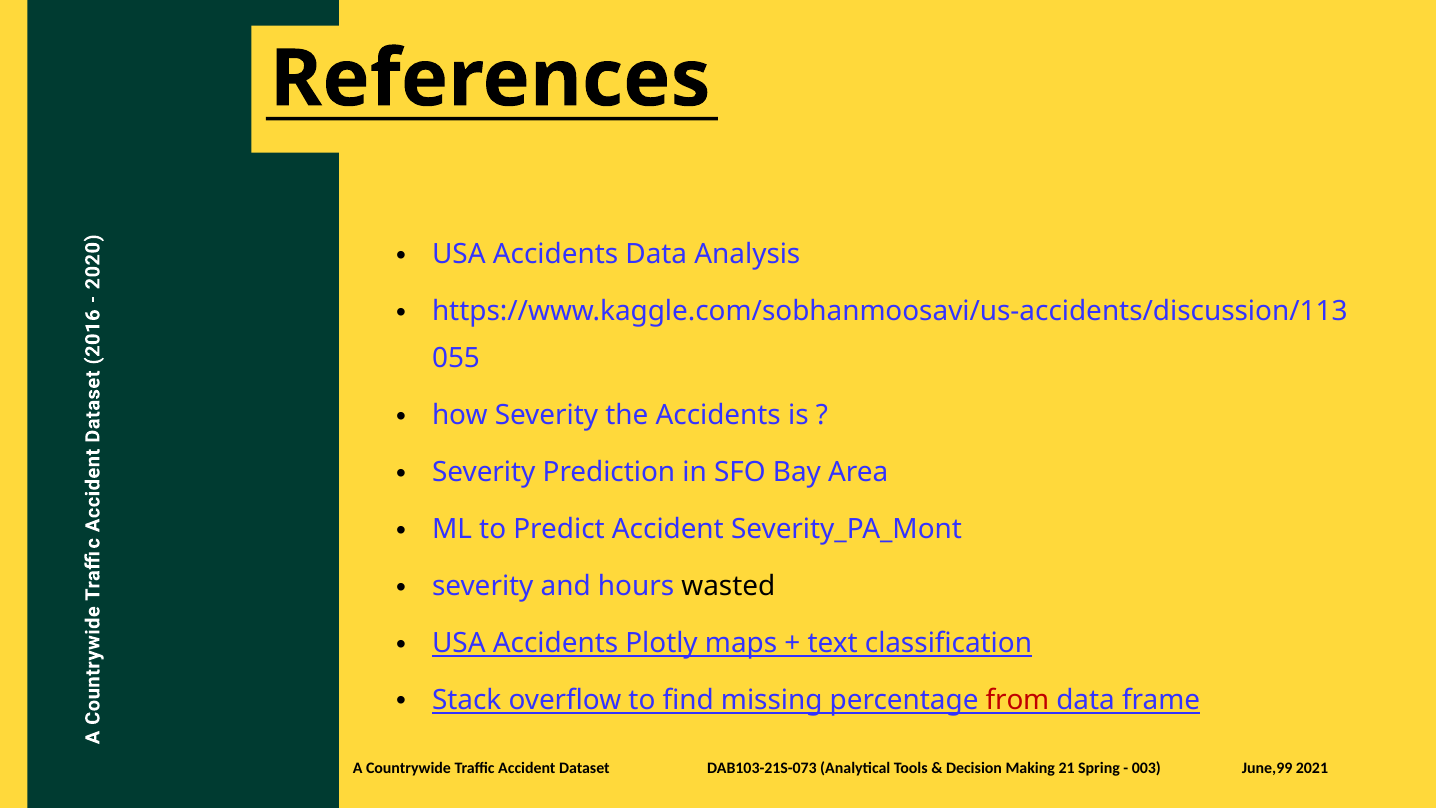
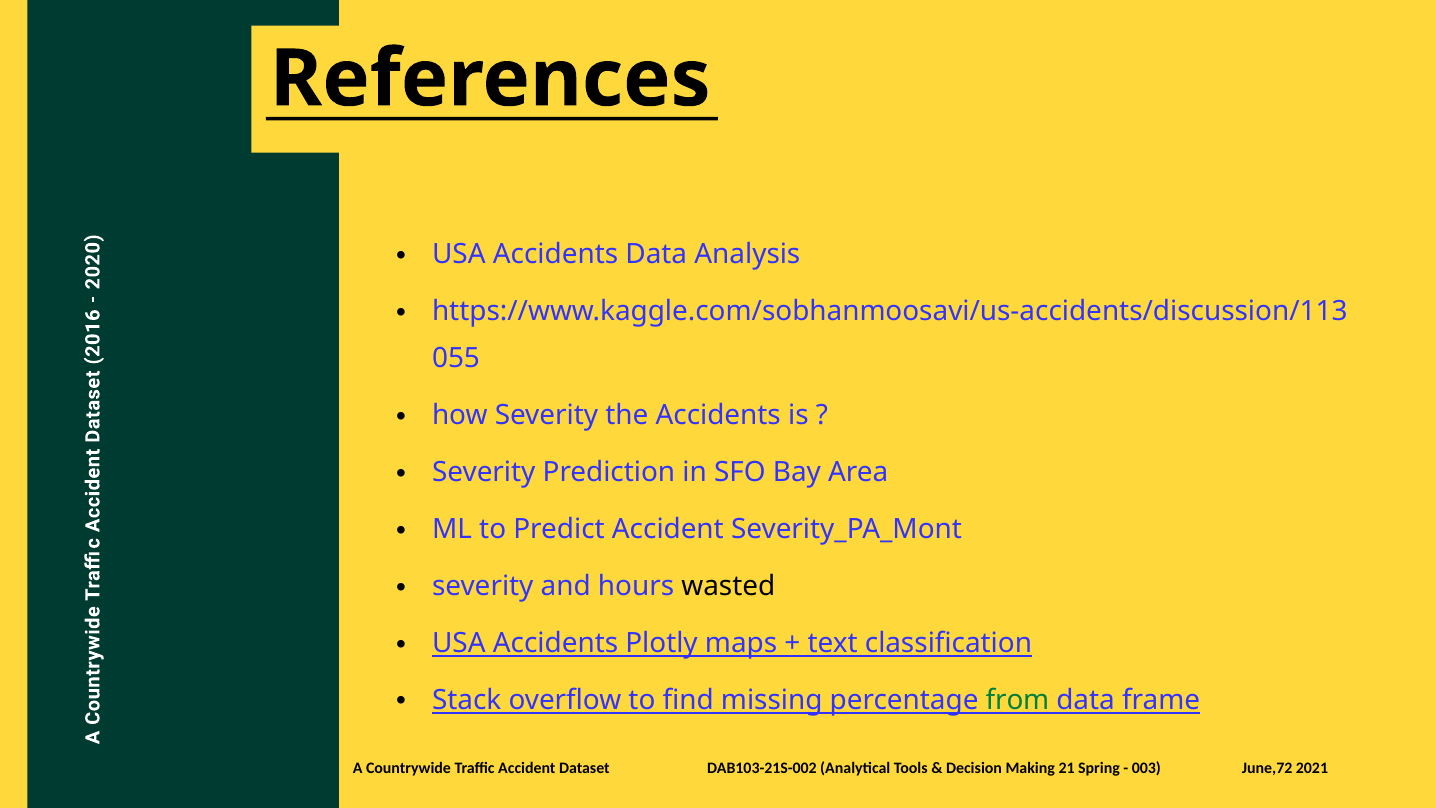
from colour: red -> green (1018, 700)
DAB103-21S-073: DAB103-21S-073 -> DAB103-21S-002 (762, 768)
June,99: June,99 -> June,72 (1267, 768)
